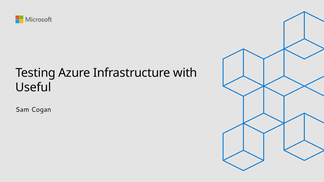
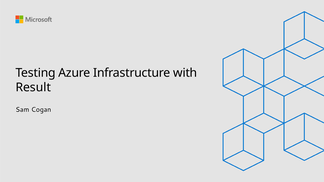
Useful: Useful -> Result (33, 87)
